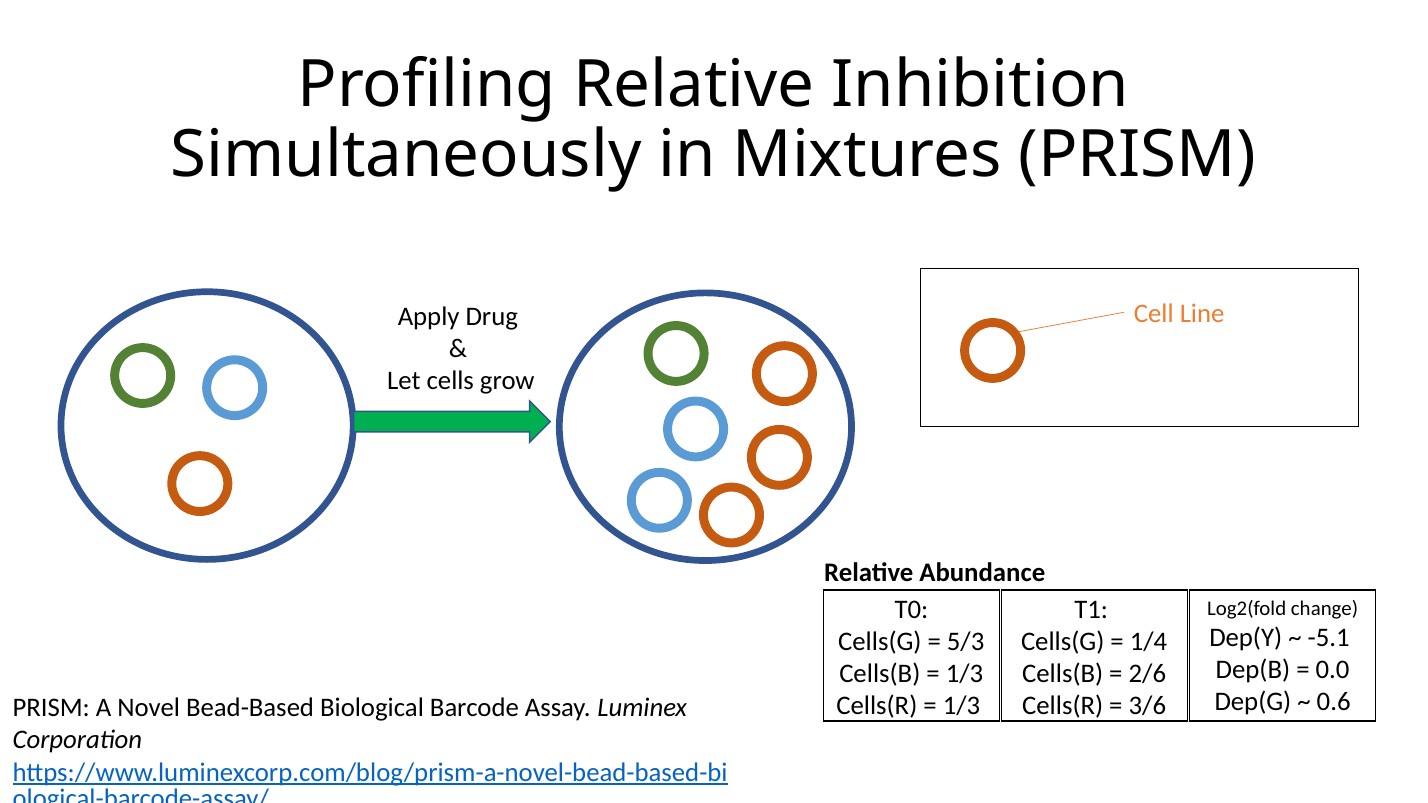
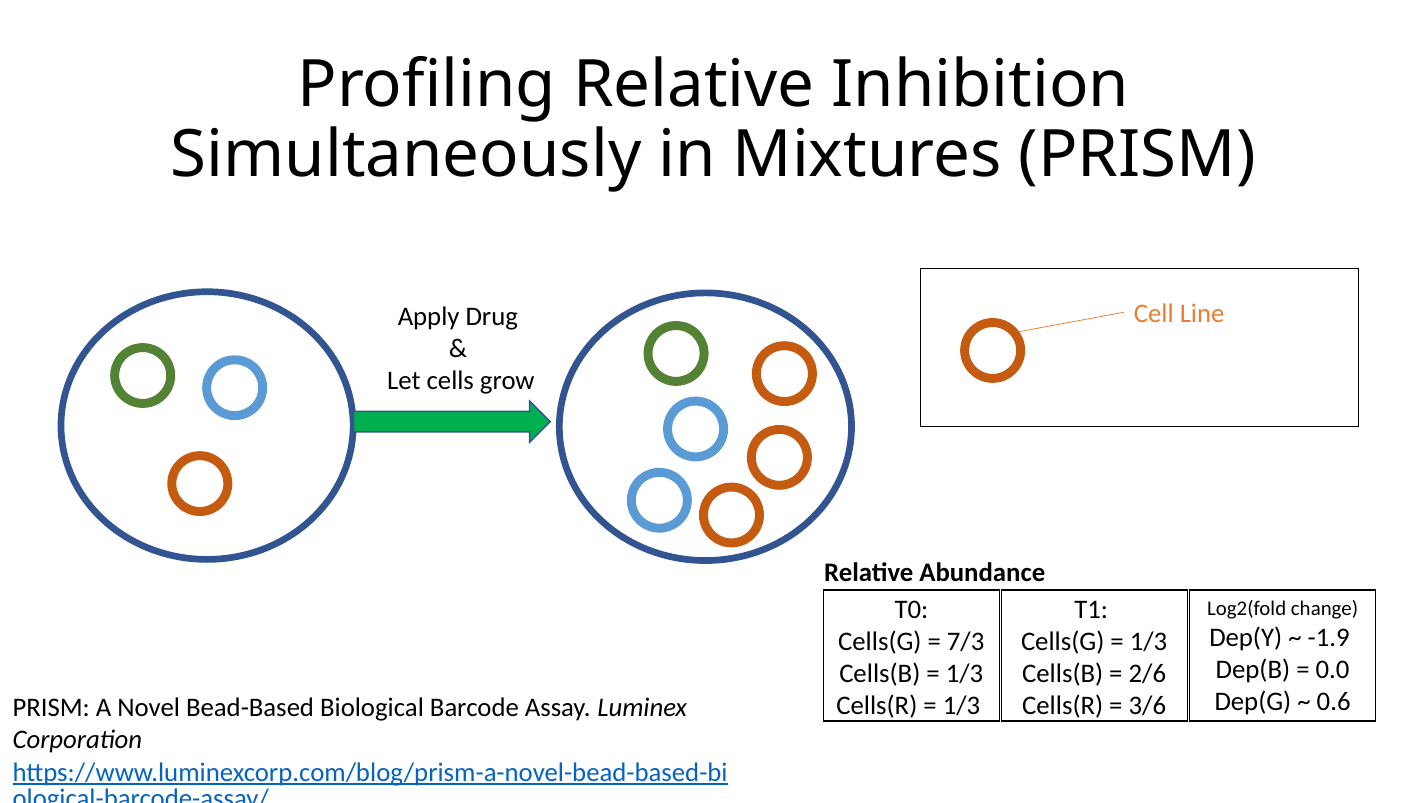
-5.1: -5.1 -> -1.9 (1329, 638)
5/3: 5/3 -> 7/3 (966, 642)
1/4: 1/4 -> 1/3 (1148, 642)
